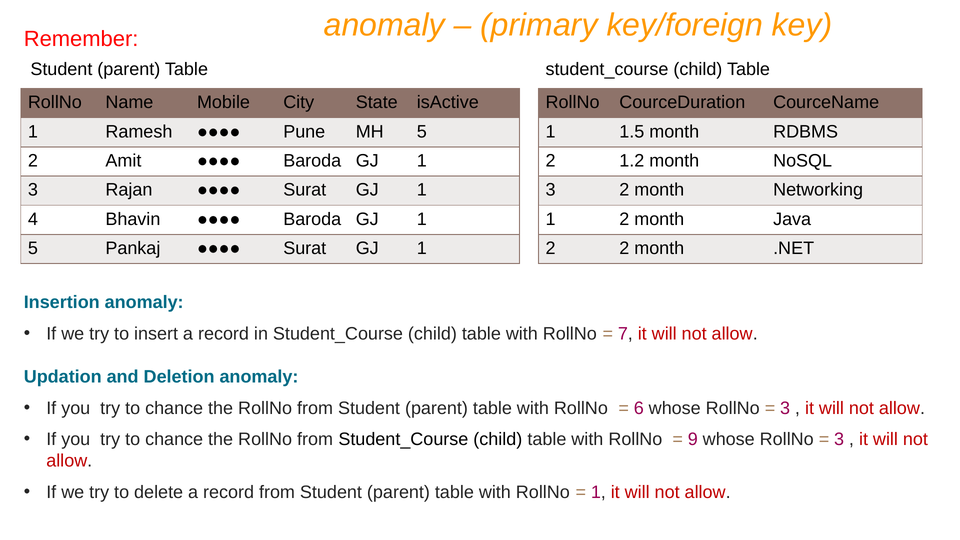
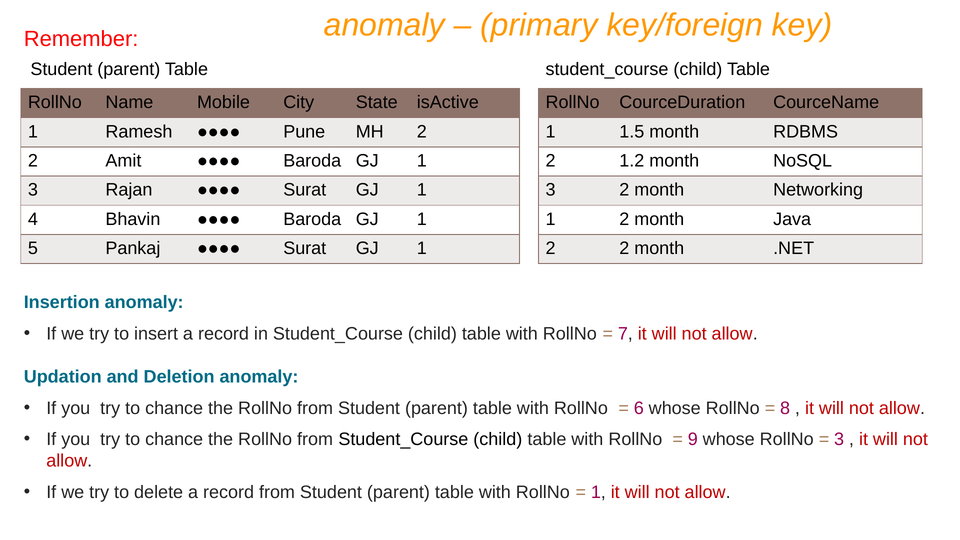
MH 5: 5 -> 2 (422, 132)
3: 3 -> 8 (785, 408)
